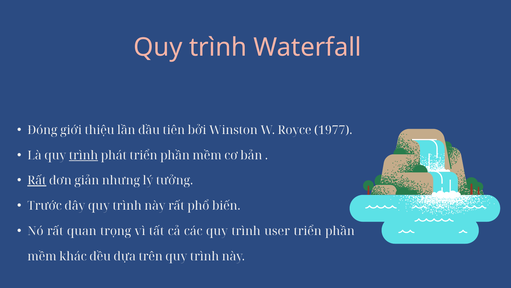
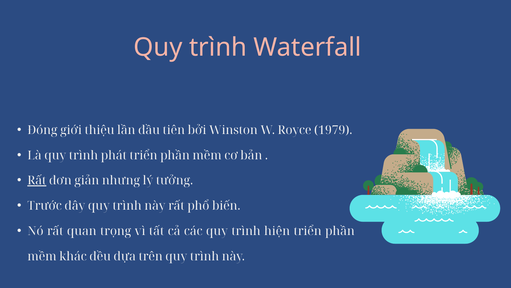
1977: 1977 -> 1979 (333, 130)
trình underline: present -> none (84, 155)
user: user -> hiện (277, 231)
